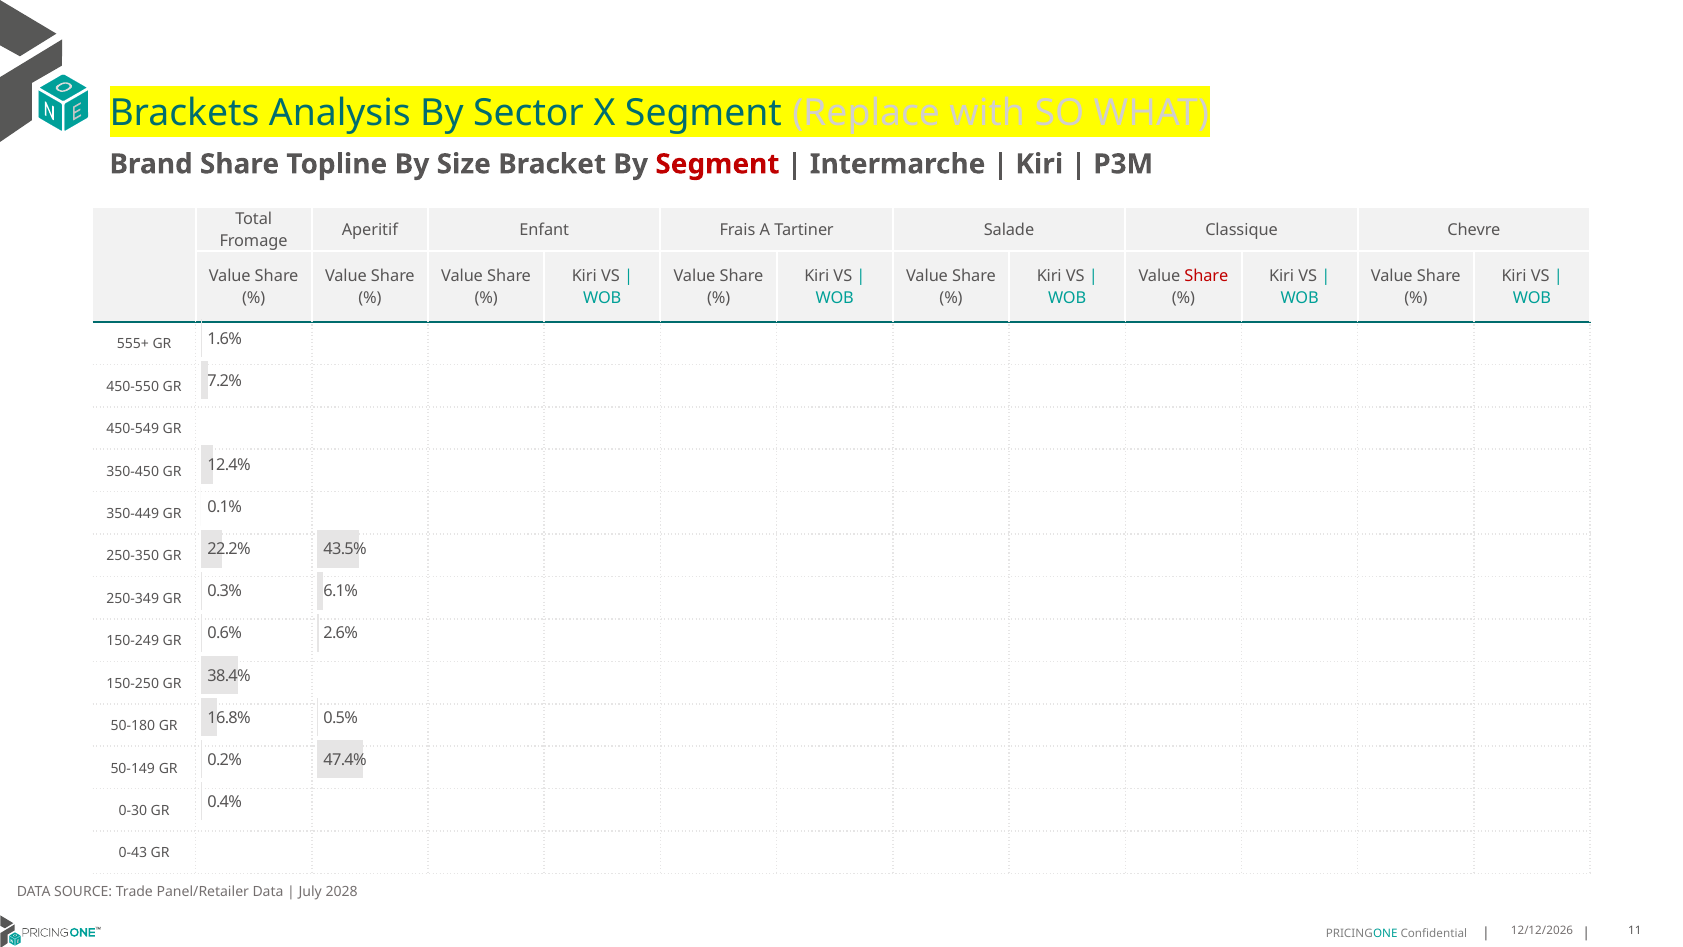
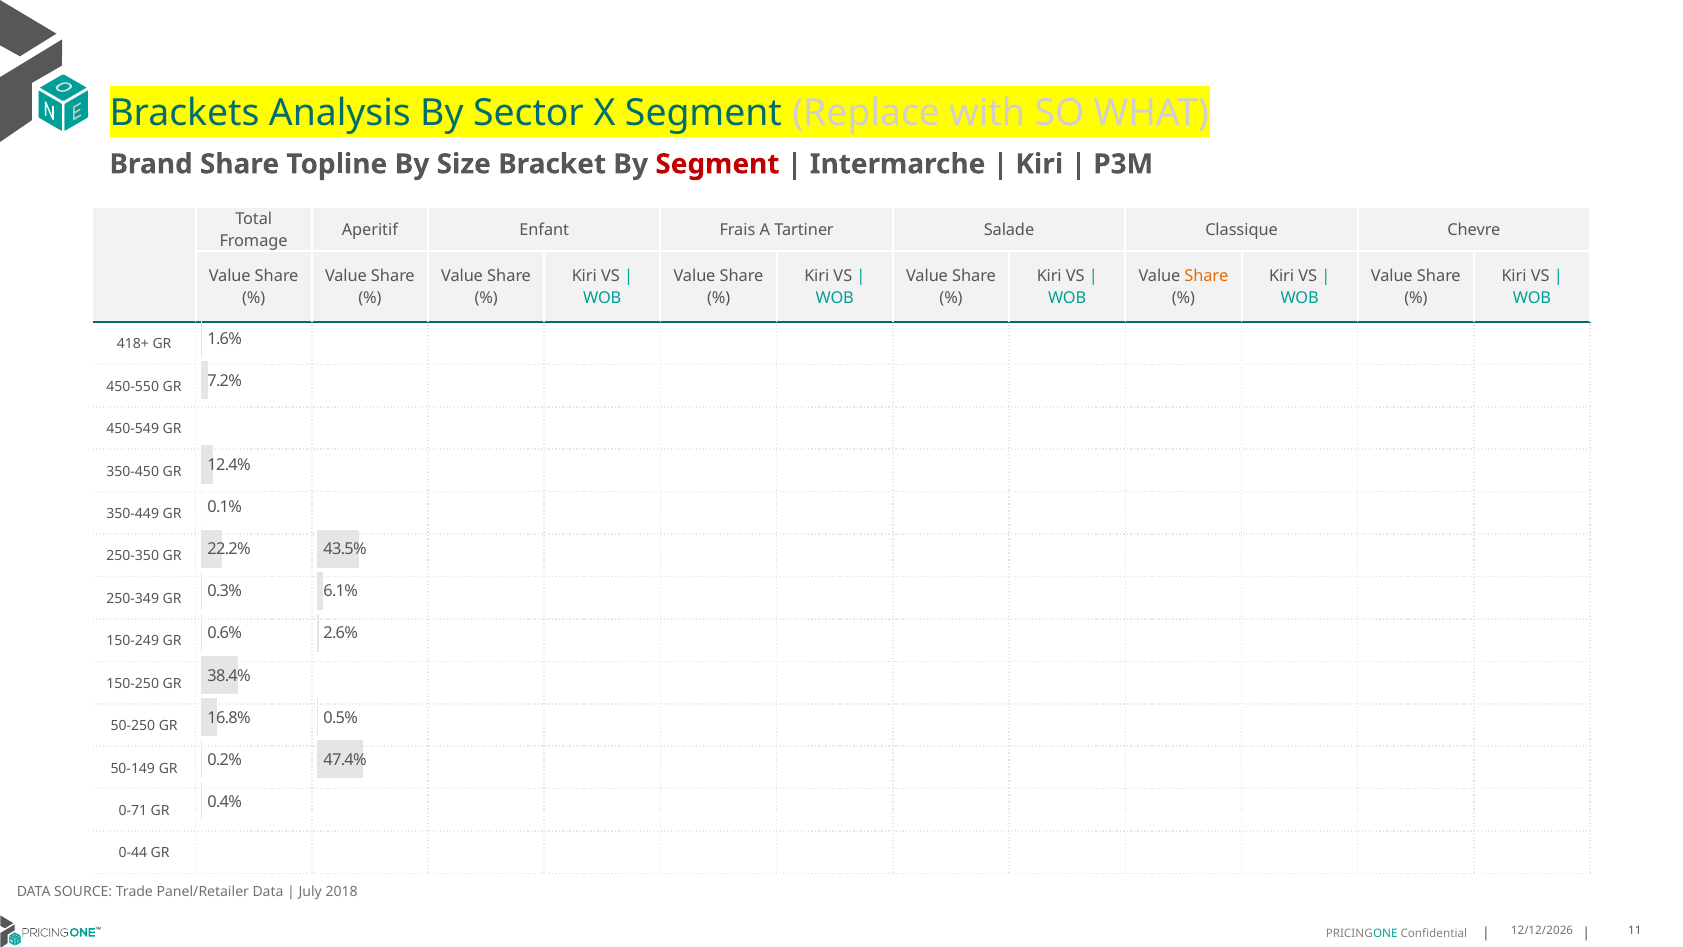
Share colour: red -> orange (1206, 276)
555+: 555+ -> 418+ (133, 344)
50-180: 50-180 -> 50-250 (133, 726)
0-30: 0-30 -> 0-71 (133, 811)
0-43: 0-43 -> 0-44 (133, 853)
2028: 2028 -> 2018 (342, 892)
